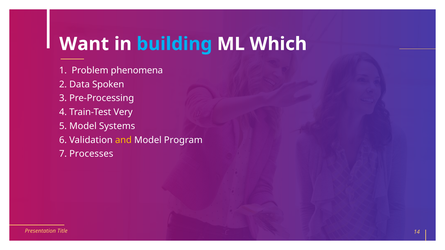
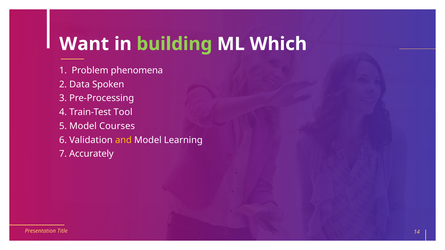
building colour: light blue -> light green (174, 44)
Very: Very -> Tool (123, 112)
Systems: Systems -> Courses (117, 126)
Program: Program -> Learning (183, 140)
Processes: Processes -> Accurately (91, 154)
